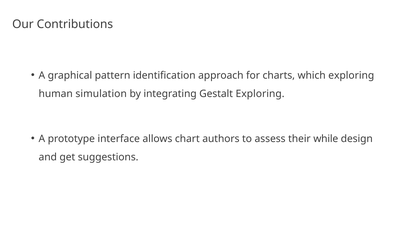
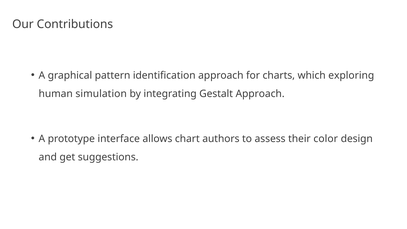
Gestalt Exploring: Exploring -> Approach (260, 94)
while: while -> color (326, 139)
